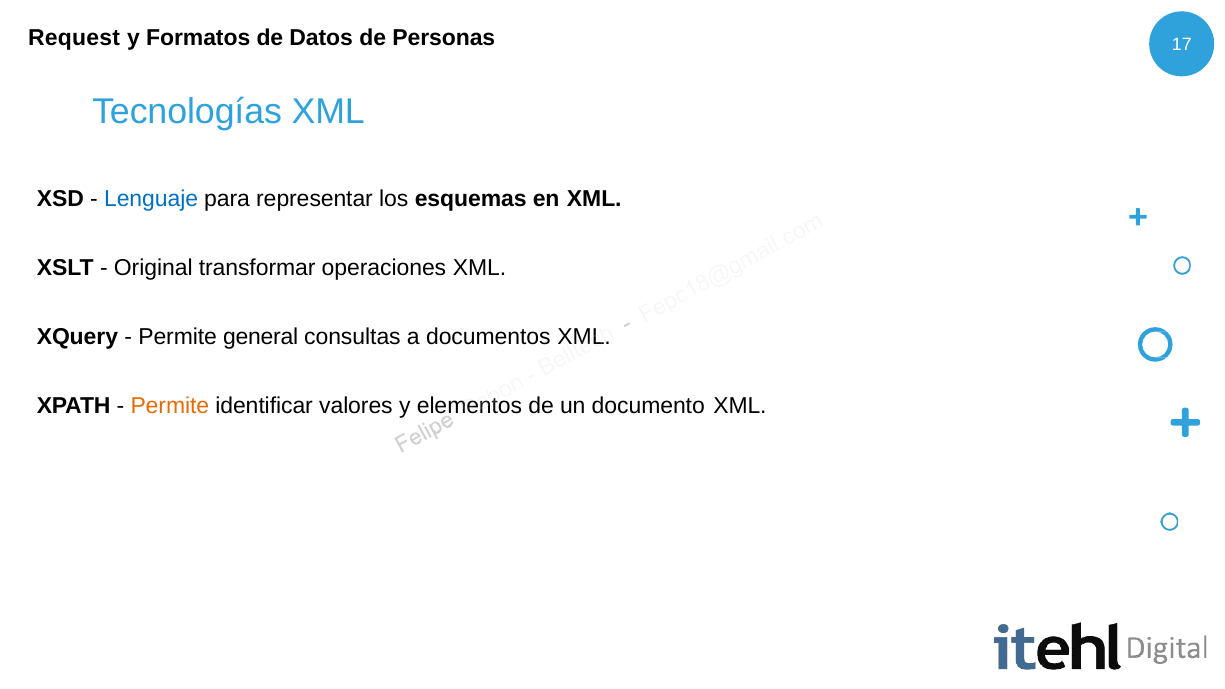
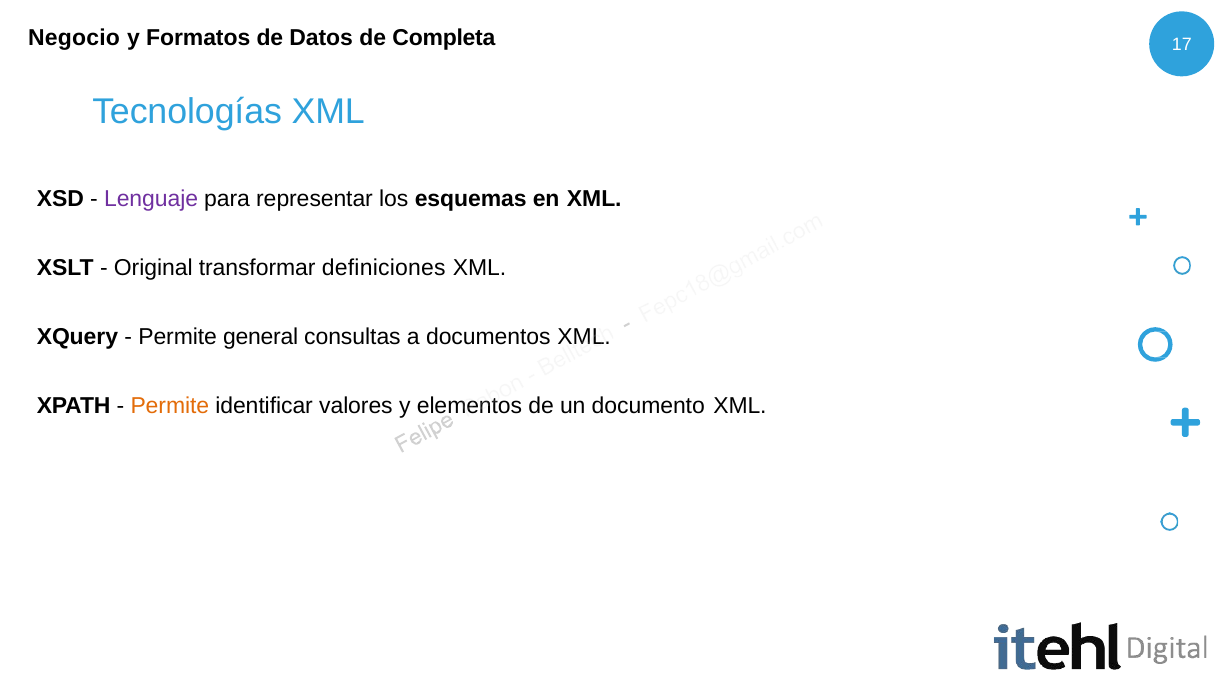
Request: Request -> Negocio (74, 38)
Personas: Personas -> Completa (444, 38)
Lenguaje colour: blue -> purple (151, 199)
operaciones: operaciones -> definiciones (384, 268)
